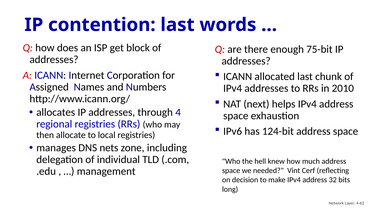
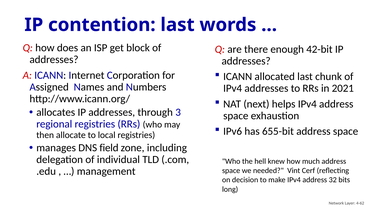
75-bit: 75-bit -> 42-bit (319, 49)
2010: 2010 -> 2021 (343, 89)
4: 4 -> 3 (178, 113)
124-bit: 124-bit -> 655-bit (278, 132)
nets: nets -> field (109, 148)
